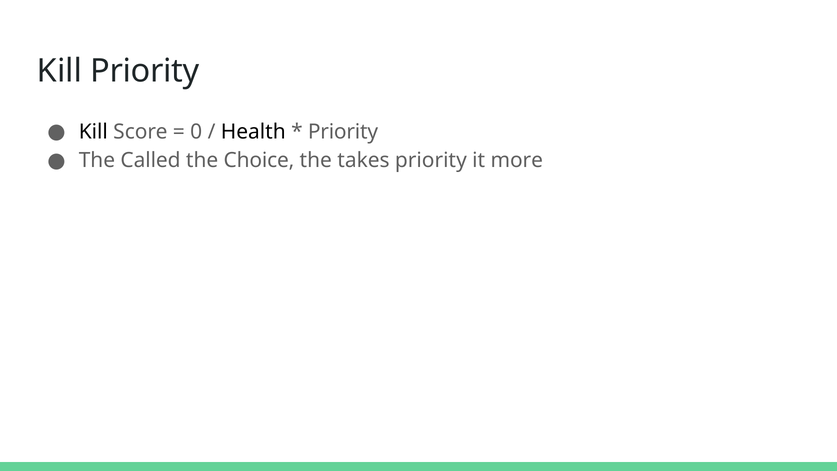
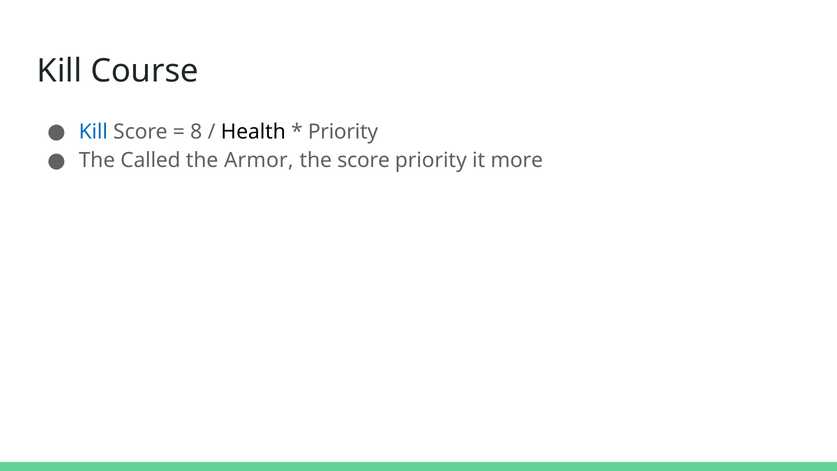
Kill Priority: Priority -> Course (145, 71)
Kill colour: black -> blue (93, 132)
0: 0 -> 8 (196, 132)
Choice: Choice -> Armor (259, 160)
the takes: takes -> score (364, 160)
